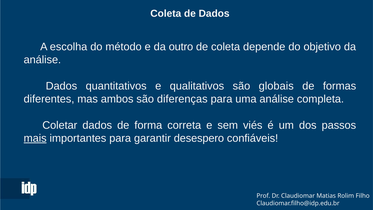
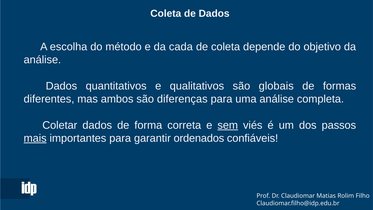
outro: outro -> cada (181, 47)
sem underline: none -> present (228, 125)
desespero: desespero -> ordenados (199, 138)
